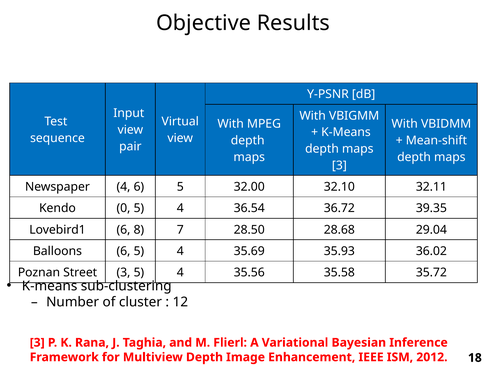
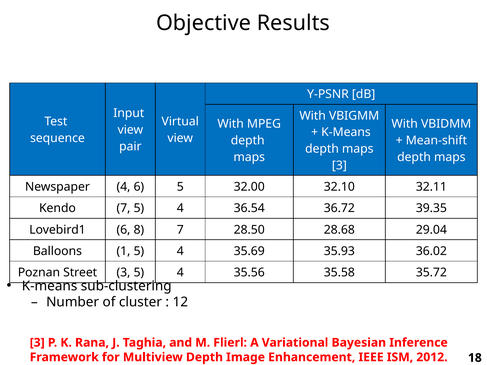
Kendo 0: 0 -> 7 (123, 208)
Balloons 6: 6 -> 1 (123, 251)
